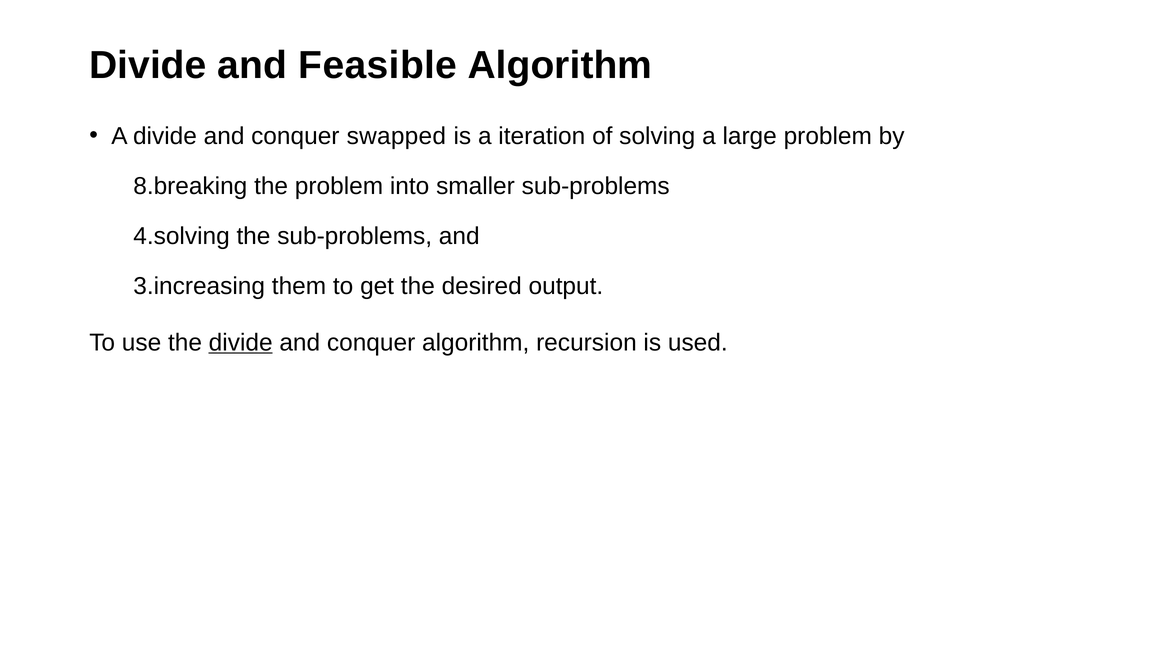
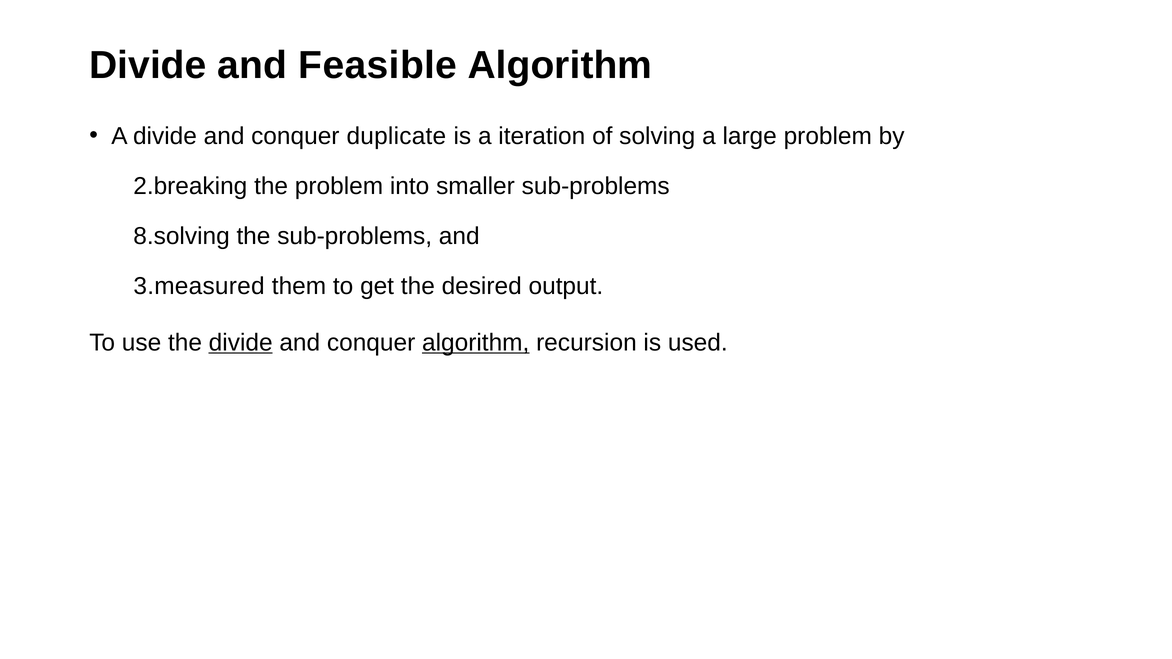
swapped: swapped -> duplicate (396, 136)
8.breaking: 8.breaking -> 2.breaking (190, 186)
4.solving: 4.solving -> 8.solving (182, 236)
3.increasing: 3.increasing -> 3.measured (199, 286)
algorithm underline: none -> present (476, 343)
